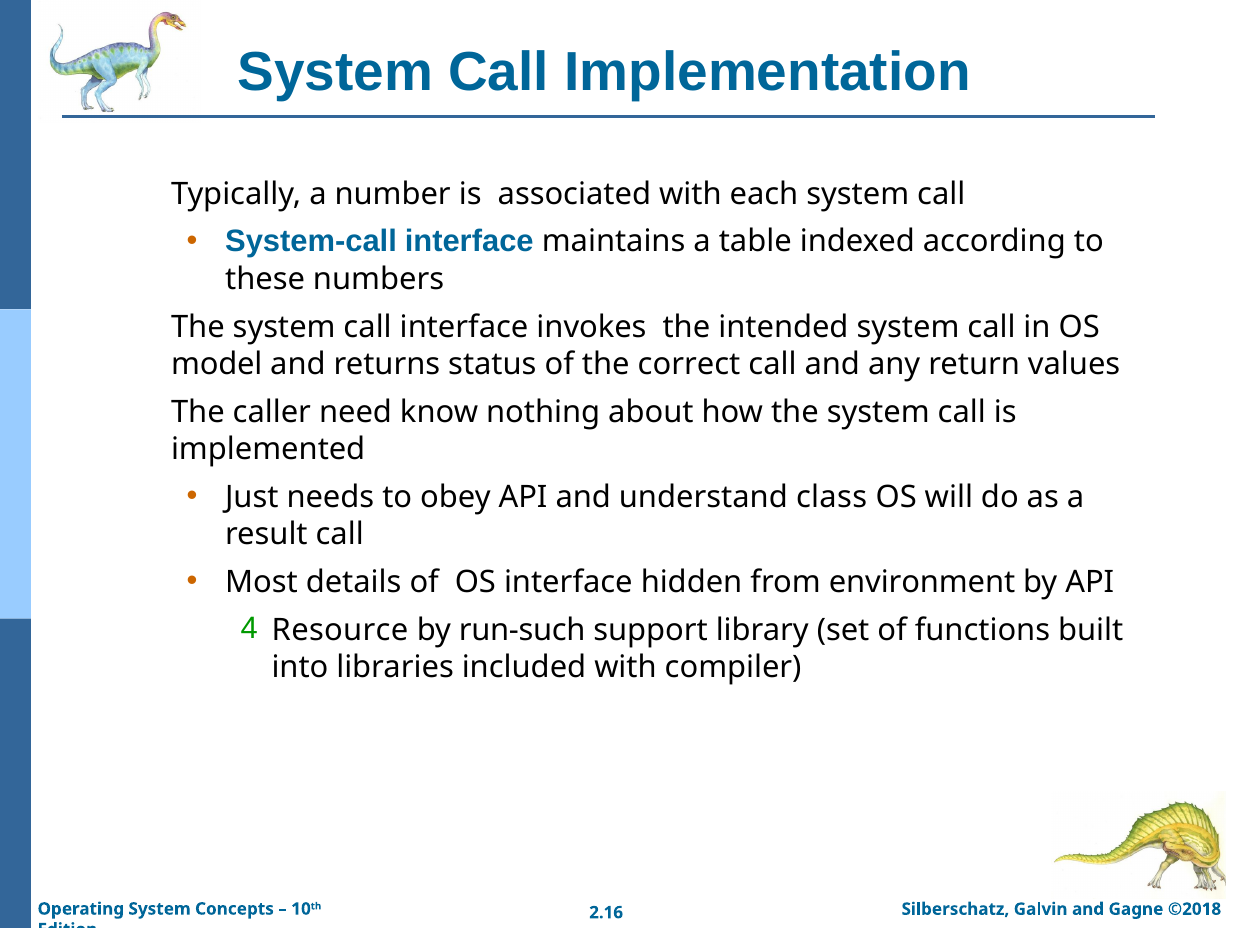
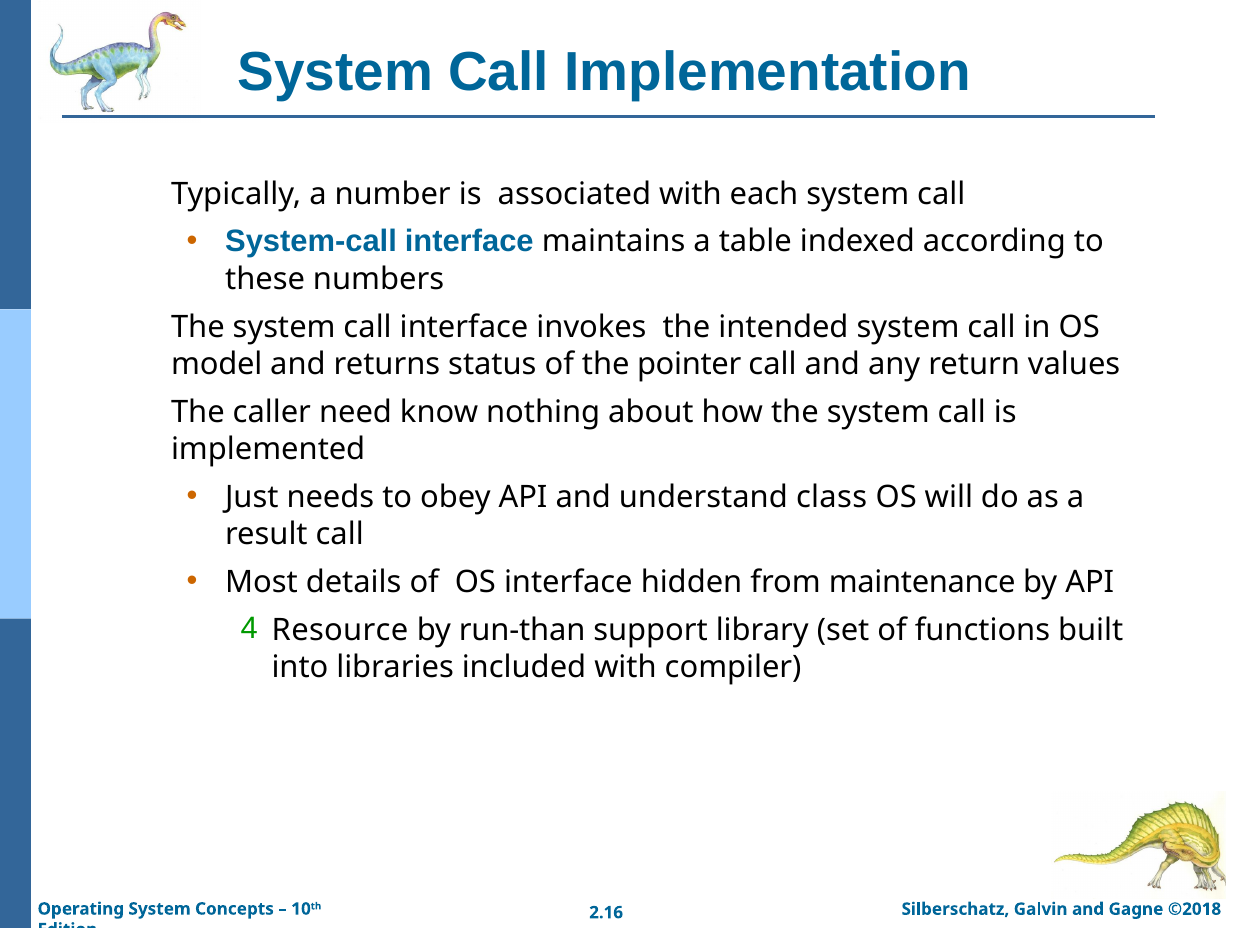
correct: correct -> pointer (689, 364)
environment: environment -> maintenance (922, 582)
run-such: run-such -> run-than (522, 630)
